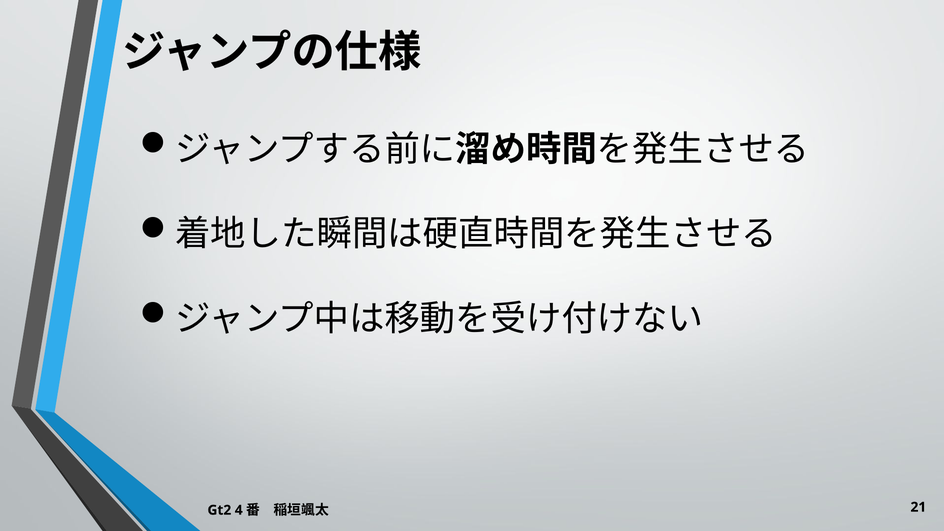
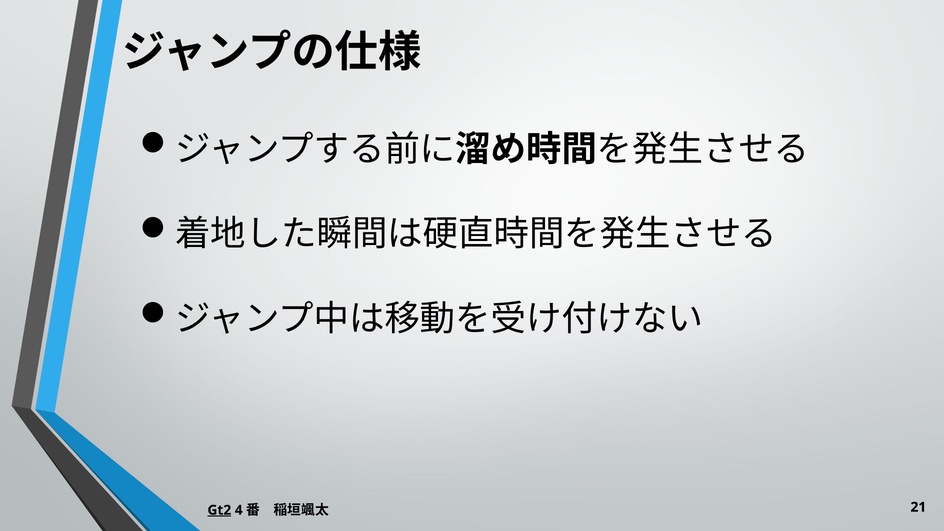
Gt2 underline: none -> present (219, 510)
